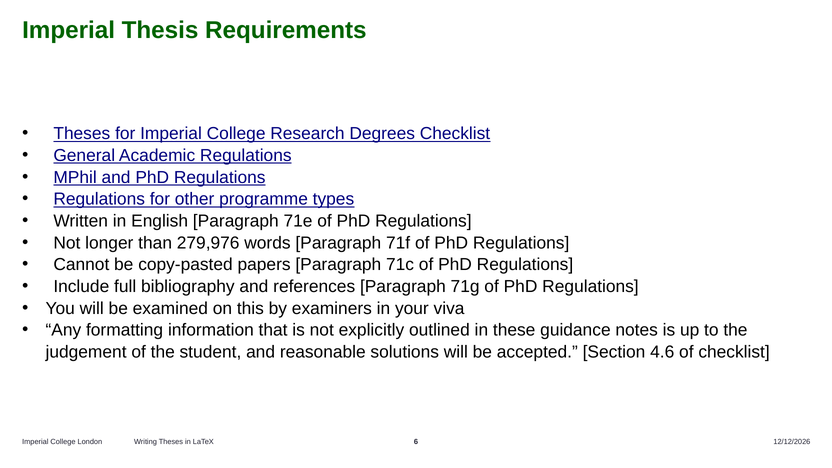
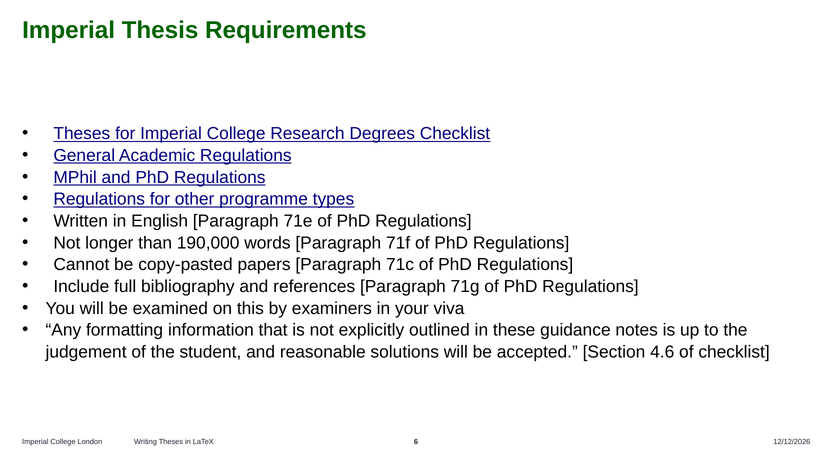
279,976: 279,976 -> 190,000 (208, 243)
